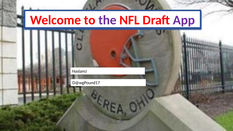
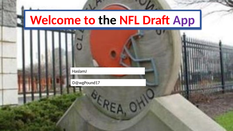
the colour: purple -> black (107, 20)
